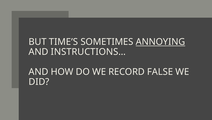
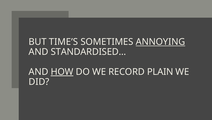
INSTRUCTIONS…: INSTRUCTIONS… -> STANDARDISED… (88, 52)
HOW underline: none -> present (62, 71)
FALSE: FALSE -> PLAIN (160, 71)
